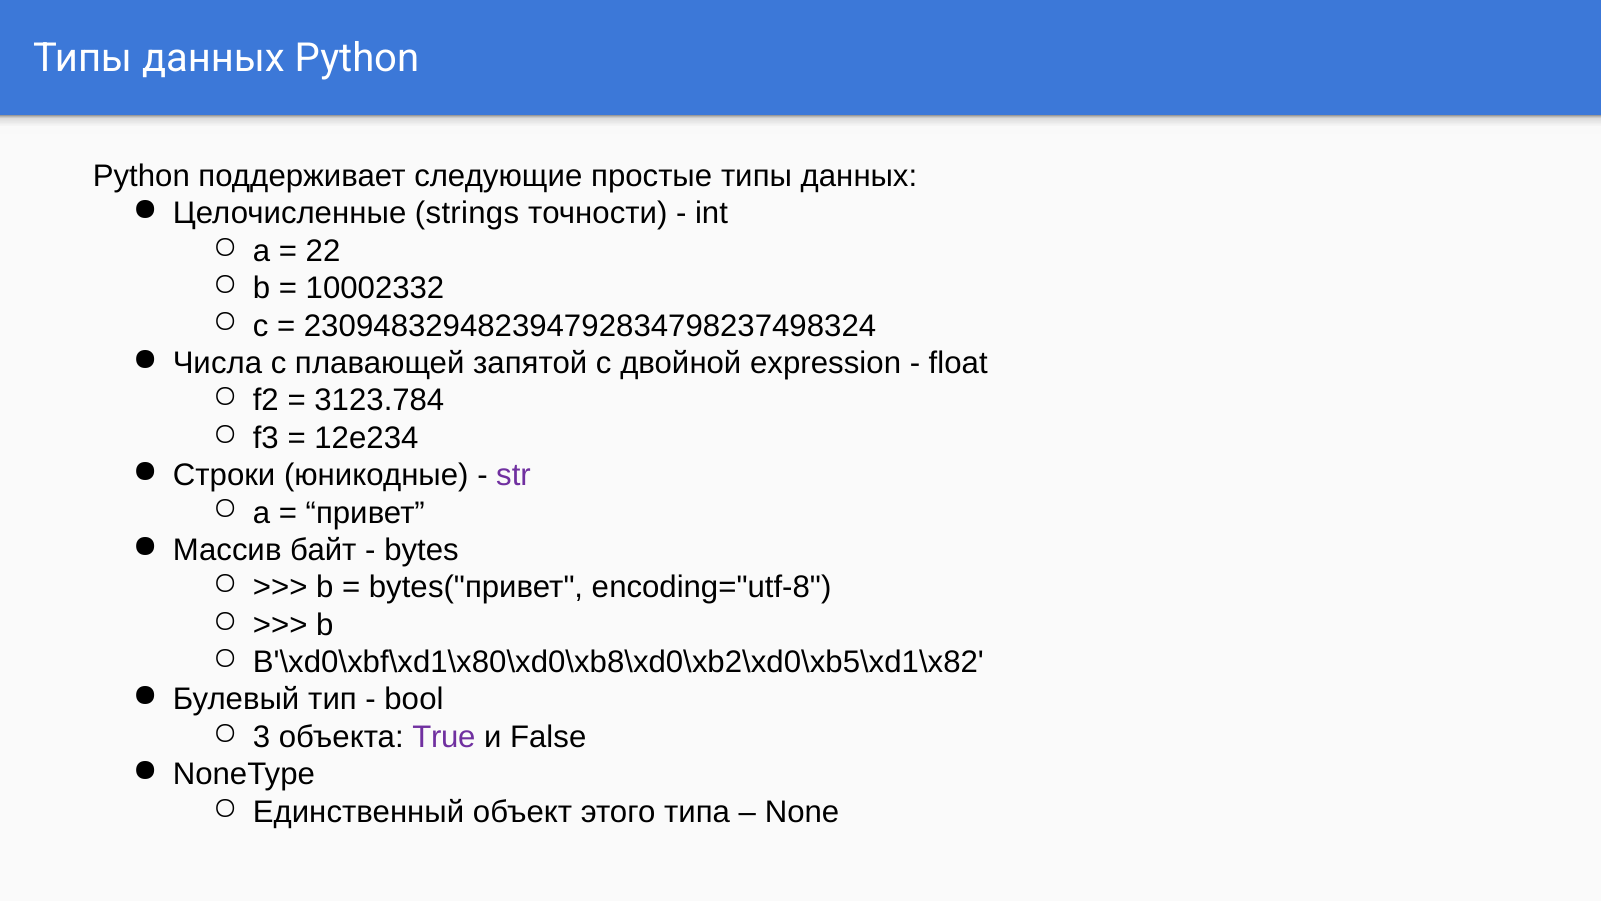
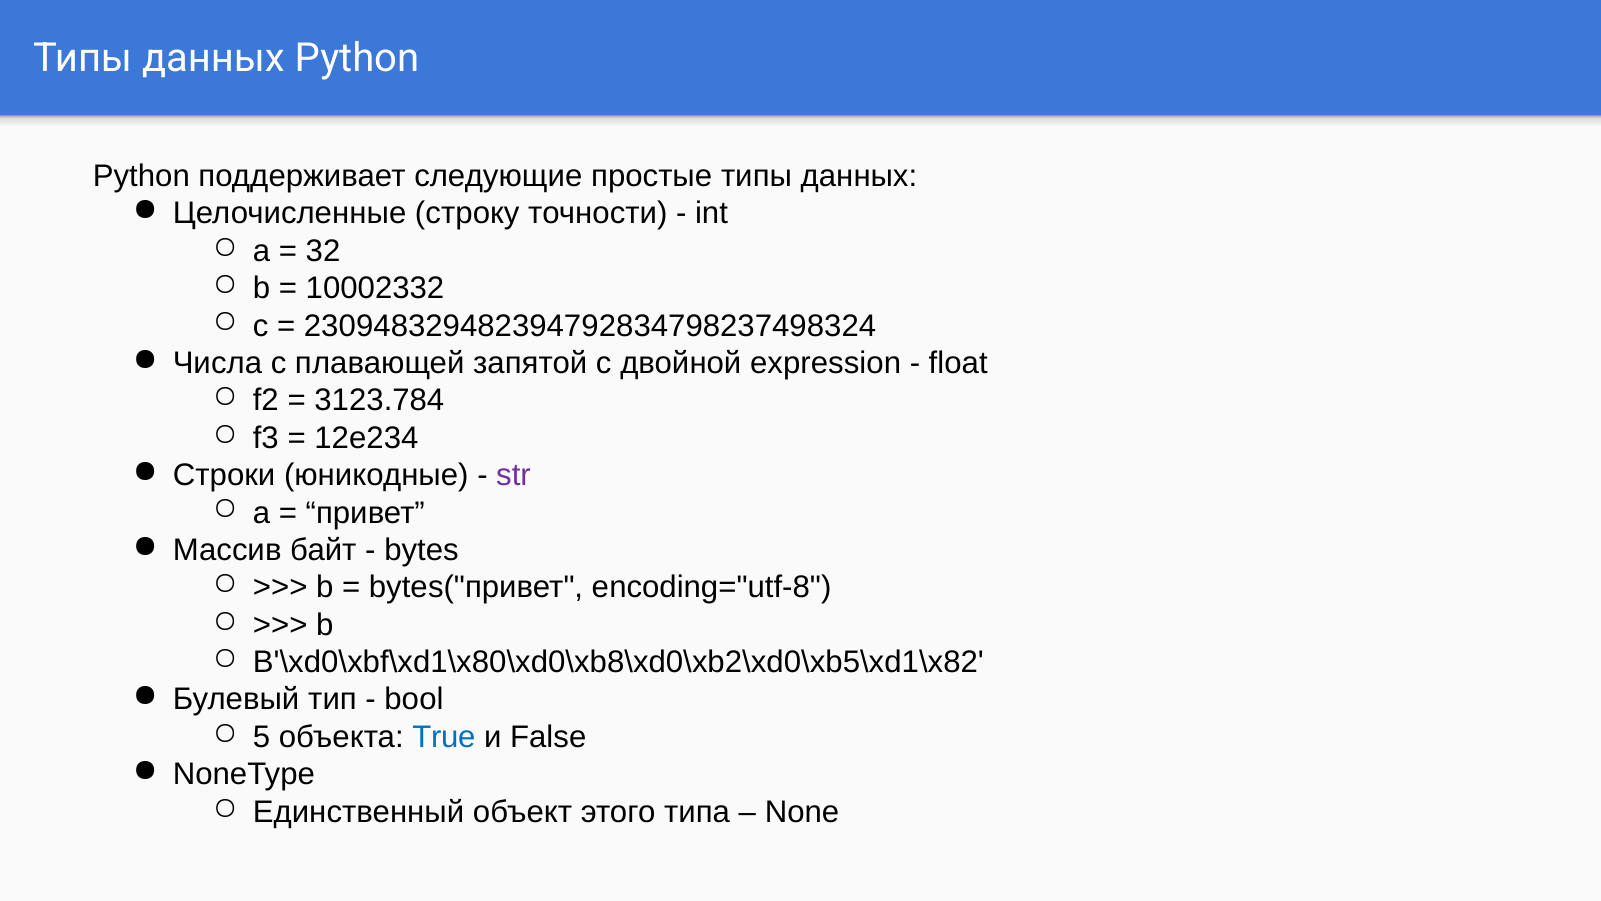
strings: strings -> строку (467, 213)
22: 22 -> 32 (323, 251)
3: 3 -> 5 (262, 737)
True colour: purple -> blue (444, 737)
